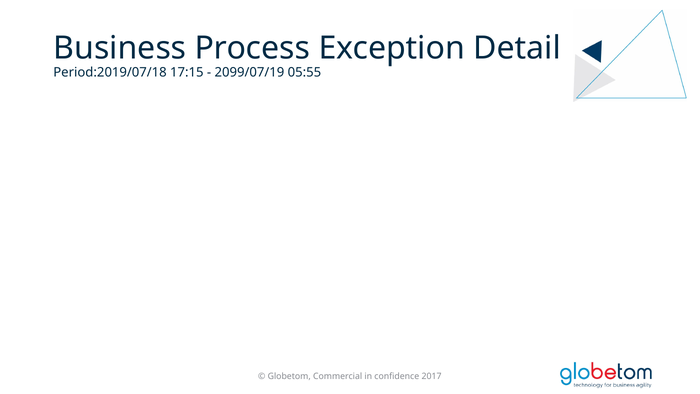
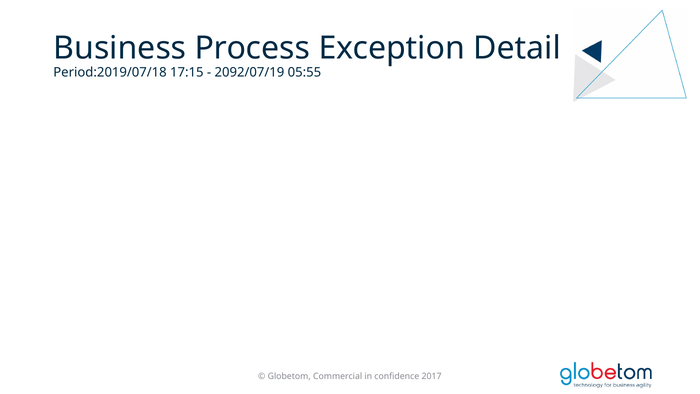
2099/07/19: 2099/07/19 -> 2092/07/19 (249, 73)
